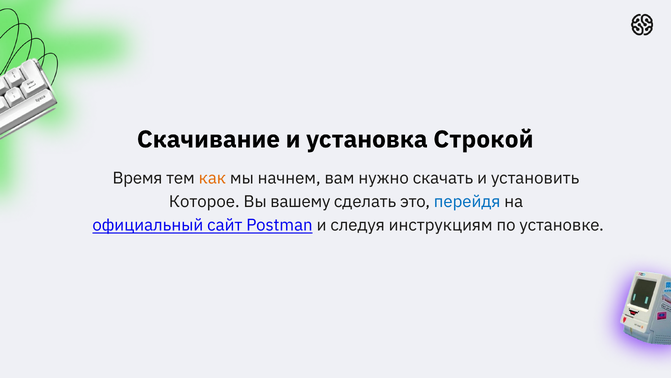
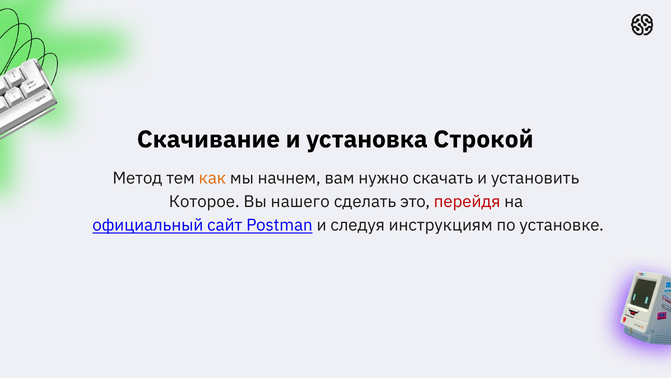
Время: Время -> Метод (137, 178)
вашему: вашему -> нашего (300, 201)
перейдя colour: blue -> red (467, 201)
